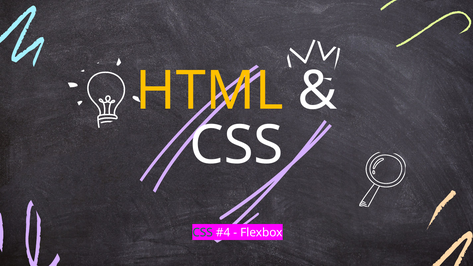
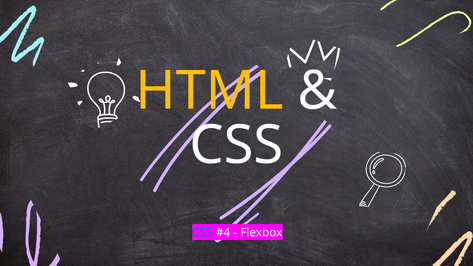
CSS colour: green -> blue (203, 233)
